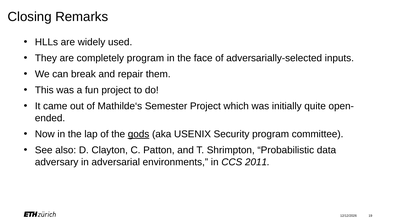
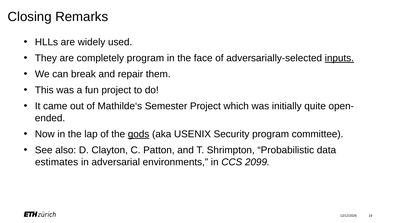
inputs underline: none -> present (339, 58)
adversary: adversary -> estimates (57, 162)
2011: 2011 -> 2099 (257, 162)
